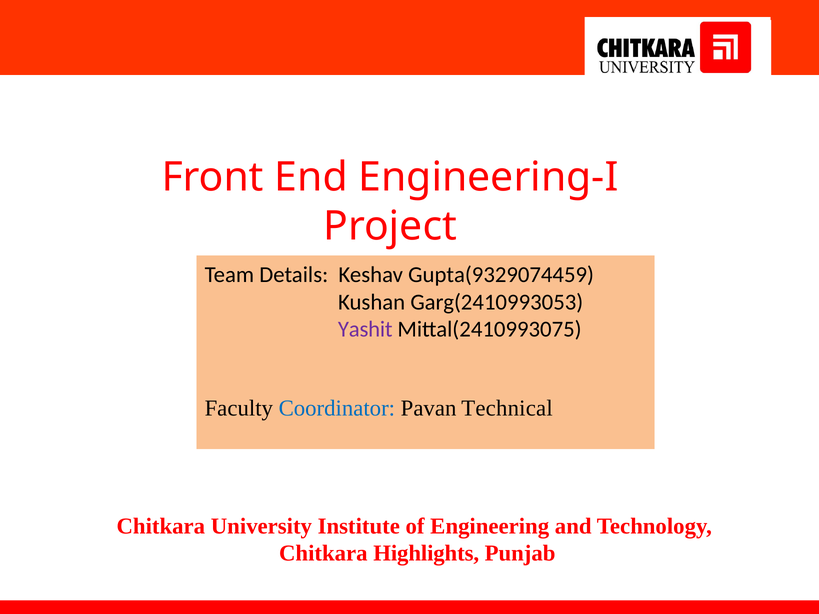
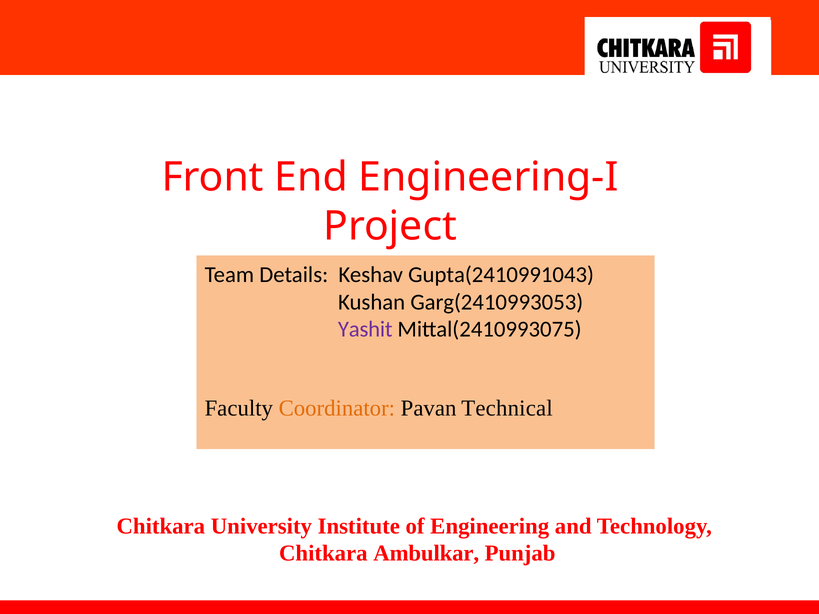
Gupta(9329074459: Gupta(9329074459 -> Gupta(2410991043 (501, 275)
Coordinator colour: blue -> orange (337, 409)
Highlights: Highlights -> Ambulkar (426, 554)
